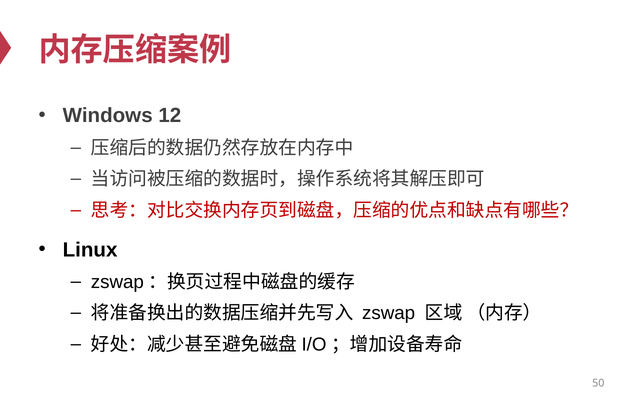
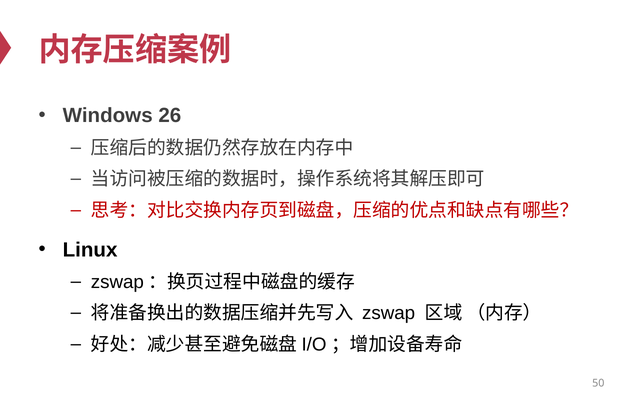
12: 12 -> 26 (170, 116)
